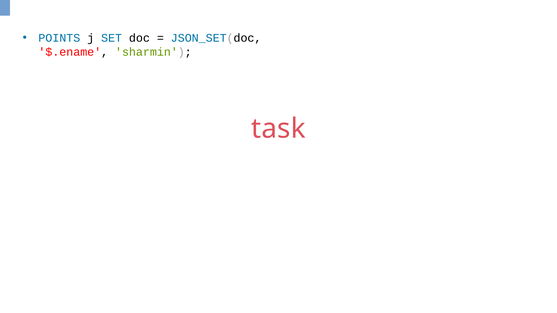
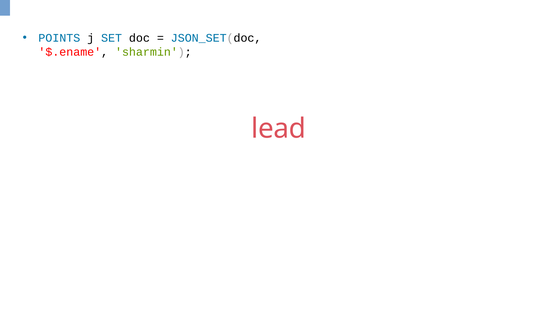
task: task -> lead (279, 129)
